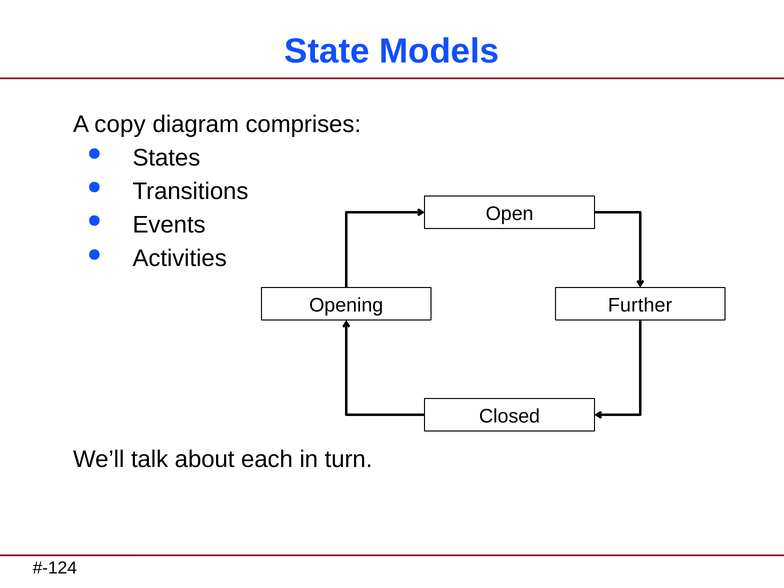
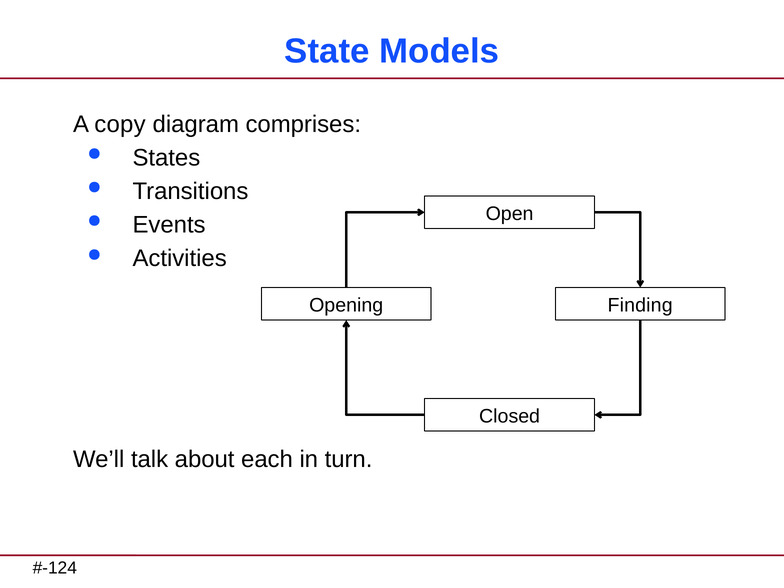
Further: Further -> Finding (640, 305)
